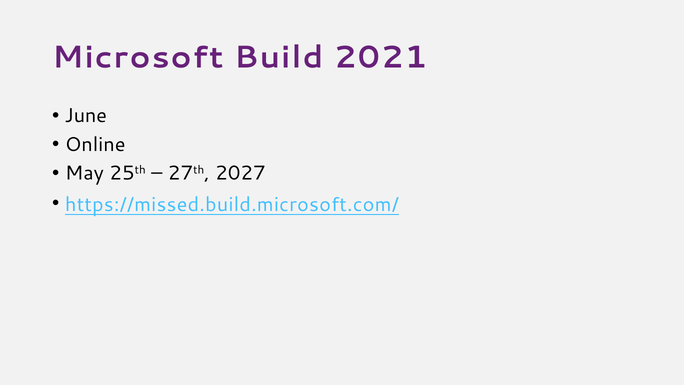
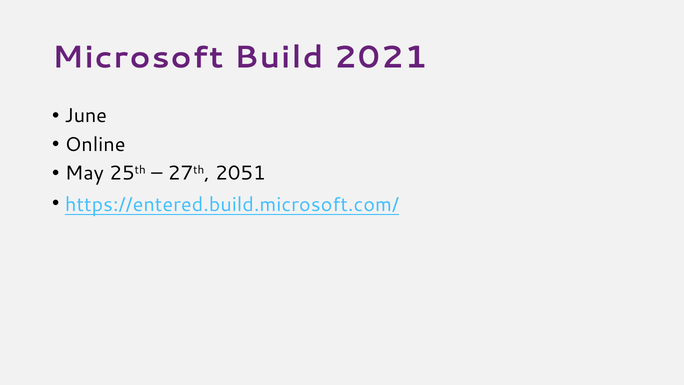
2027: 2027 -> 2051 (240, 173)
https://missed.build.microsoft.com/: https://missed.build.microsoft.com/ -> https://entered.build.microsoft.com/ (232, 204)
